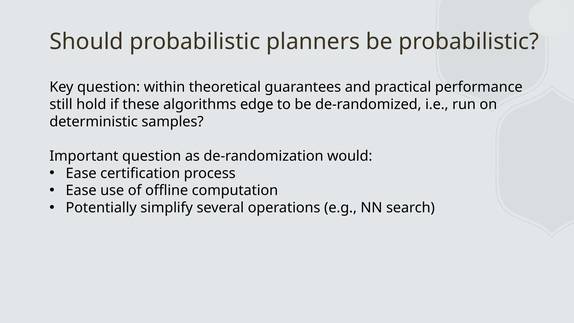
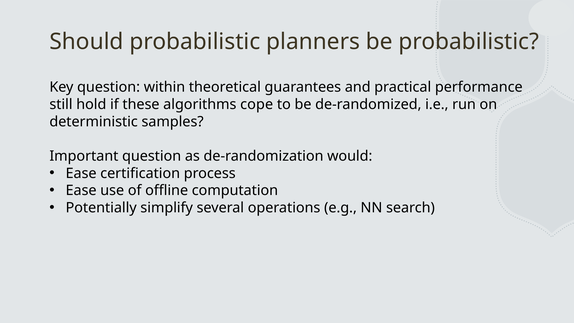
edge: edge -> cope (257, 104)
